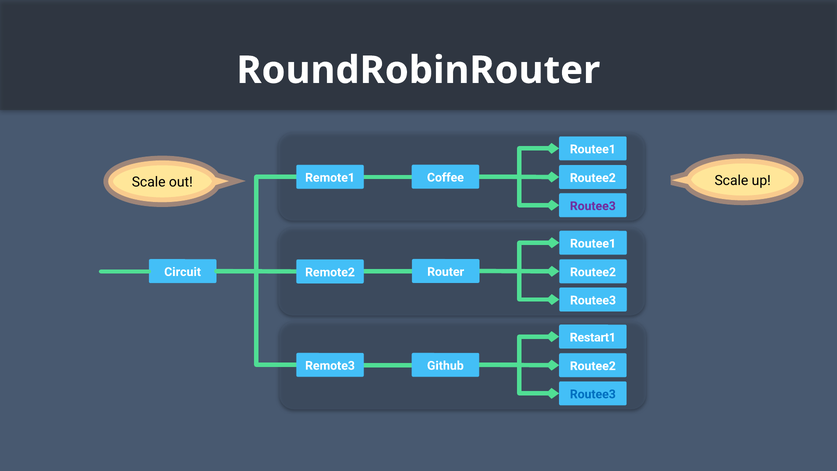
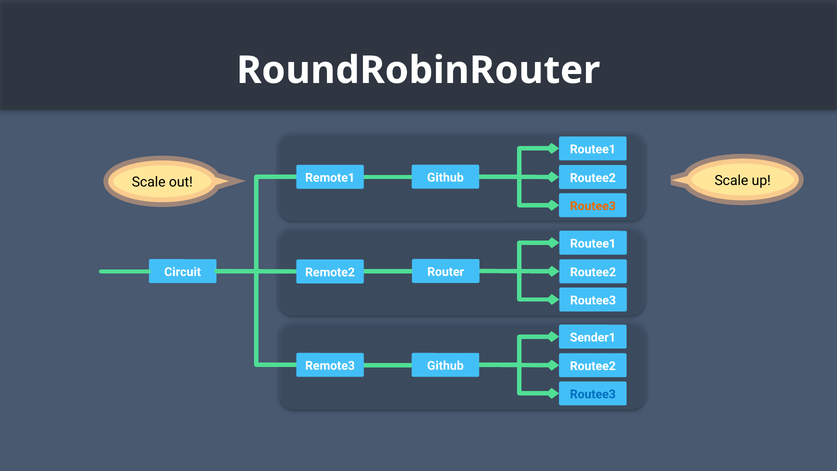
Coffee: Coffee -> Github (445, 177)
Routee3 colour: purple -> orange (593, 206)
Restart1: Restart1 -> Sender1 (593, 337)
